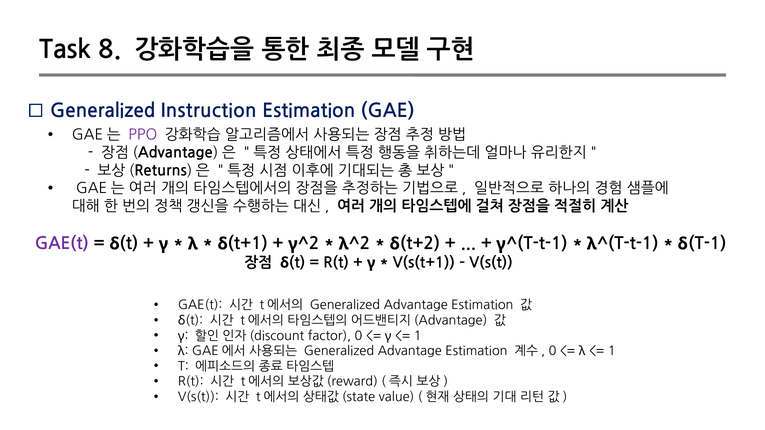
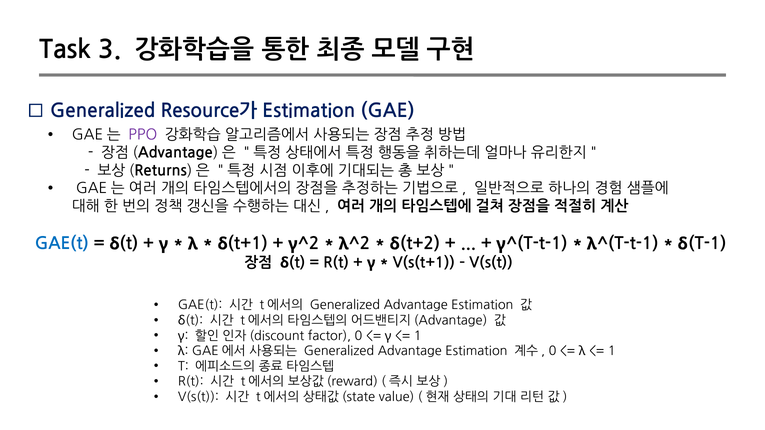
8: 8 -> 3 (110, 50)
Instruction: Instruction -> Resource가 (209, 111)
GAE(t colour: purple -> blue (62, 244)
